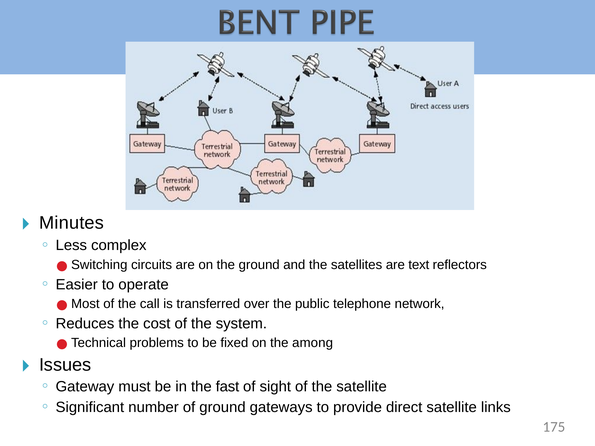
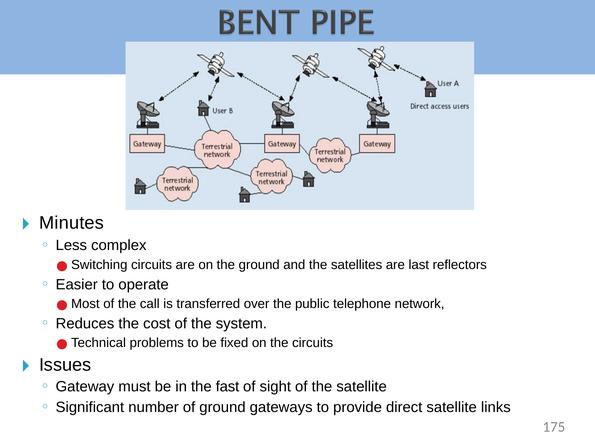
text: text -> last (419, 265)
the among: among -> circuits (313, 343)
